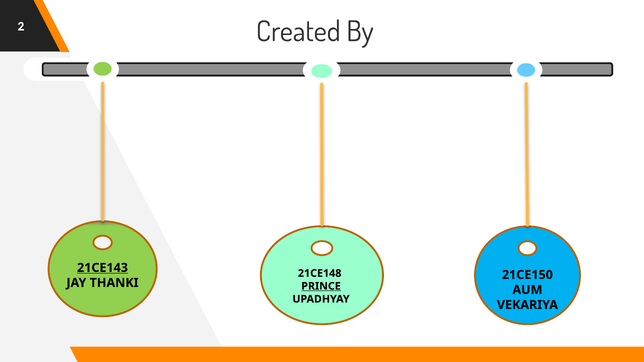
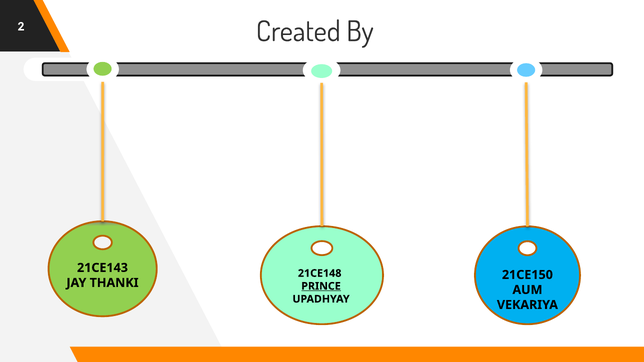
21CE143 underline: present -> none (103, 268)
